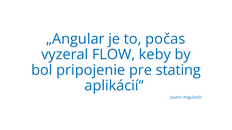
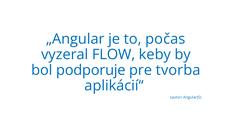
pripojenie: pripojenie -> podporuje (91, 70)
stating: stating -> tvorba (178, 70)
